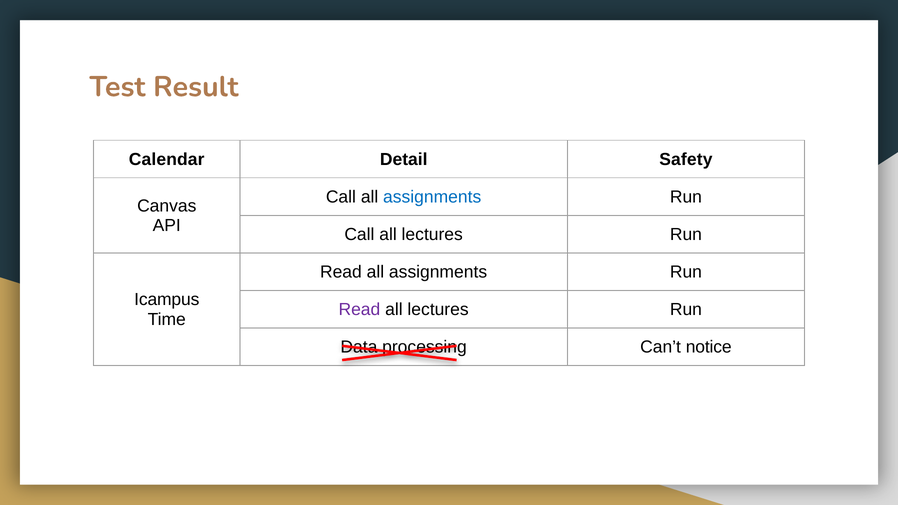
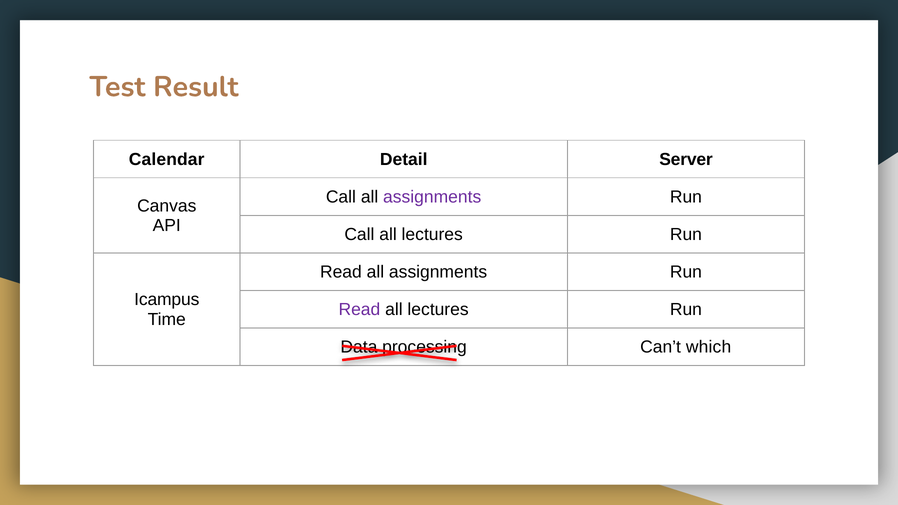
Safety: Safety -> Server (686, 159)
assignments colour: blue -> purple (432, 197)
notice: notice -> which (709, 347)
